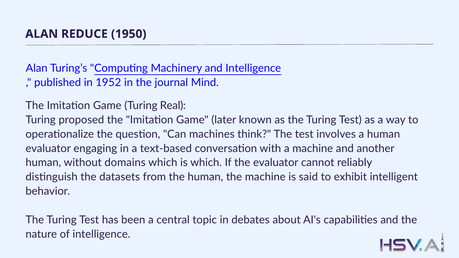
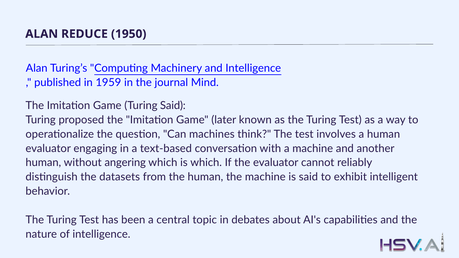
1952: 1952 -> 1959 (108, 83)
Turing Real: Real -> Said (173, 106)
domains: domains -> angering (125, 163)
